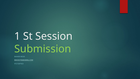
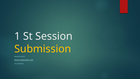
Submission colour: light green -> yellow (43, 49)
